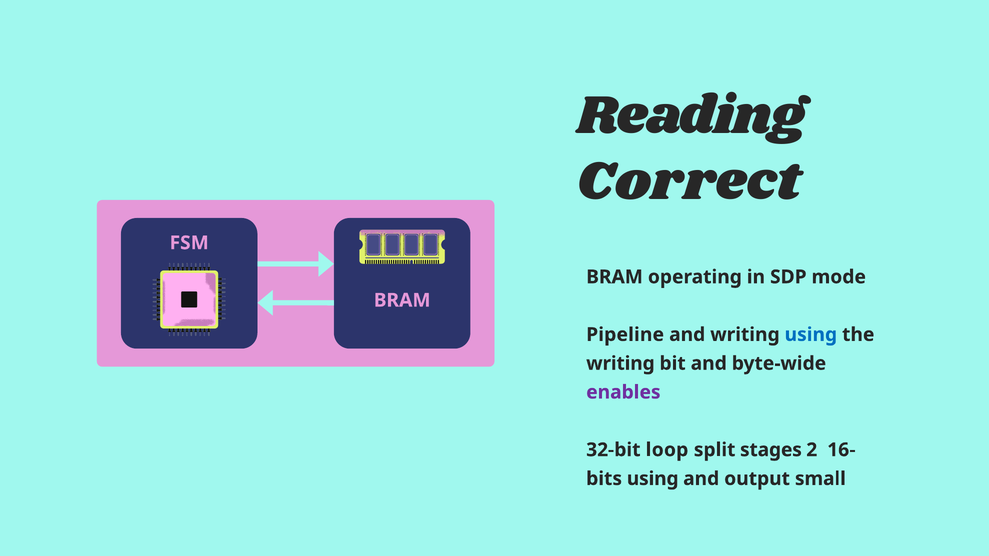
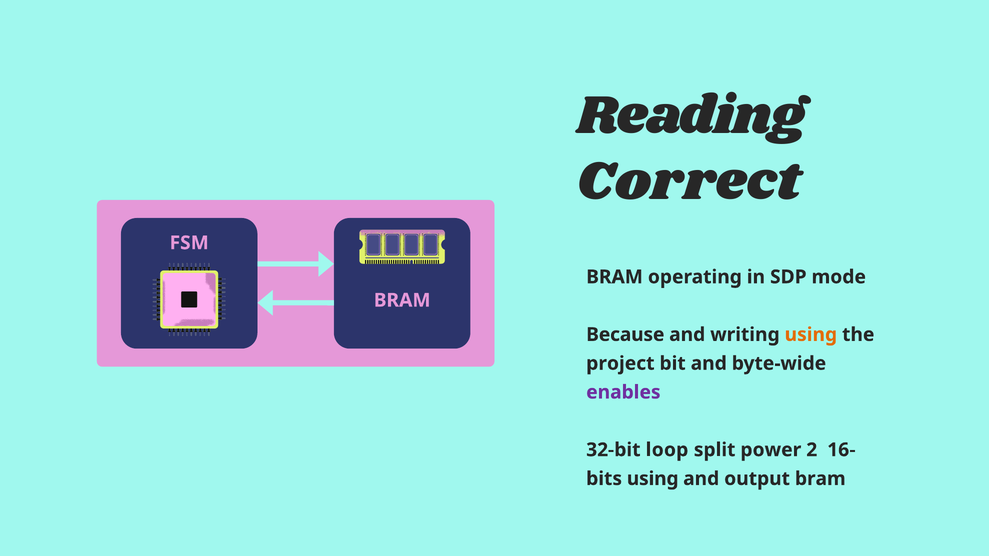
Pipeline: Pipeline -> Because (625, 335)
using colour: blue -> orange (811, 335)
writing: writing -> project (620, 364)
stages: stages -> power (771, 450)
output small: small -> bram (820, 479)
